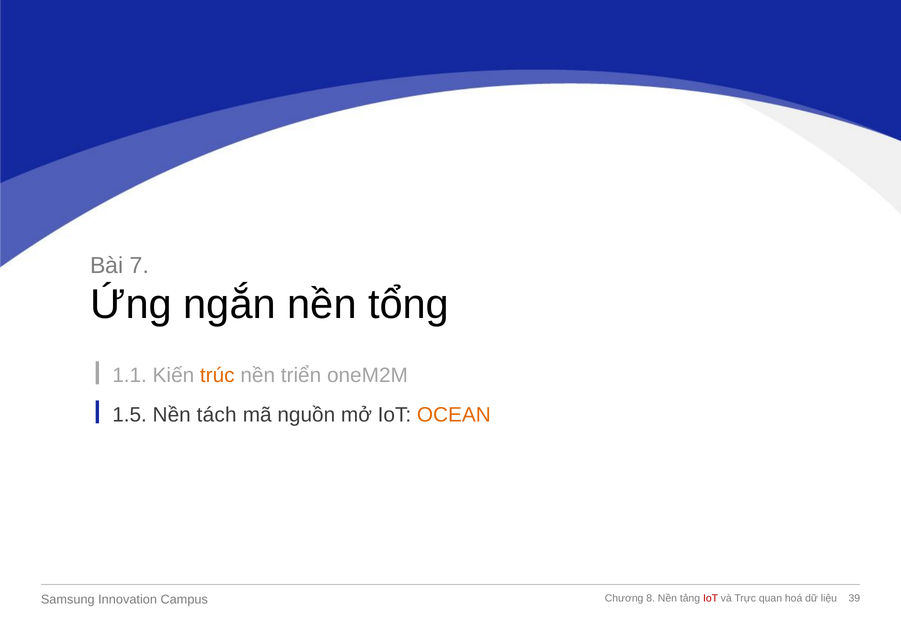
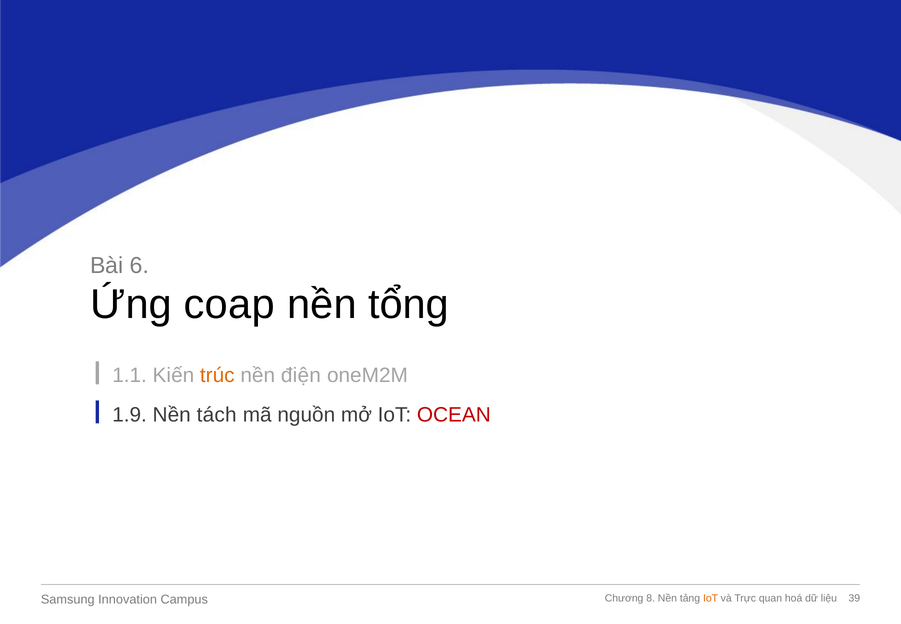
7: 7 -> 6 (139, 266)
ngắn: ngắn -> coap (229, 304)
triển: triển -> điện (301, 376)
1.5: 1.5 -> 1.9 (130, 415)
OCEAN colour: orange -> red (454, 415)
IoT colour: red -> orange (711, 598)
